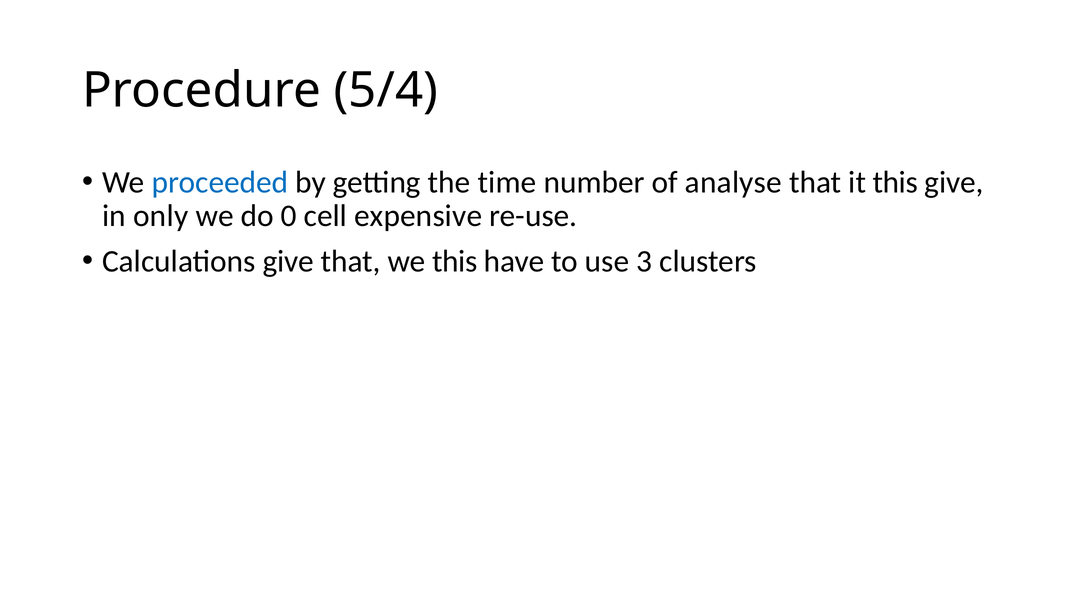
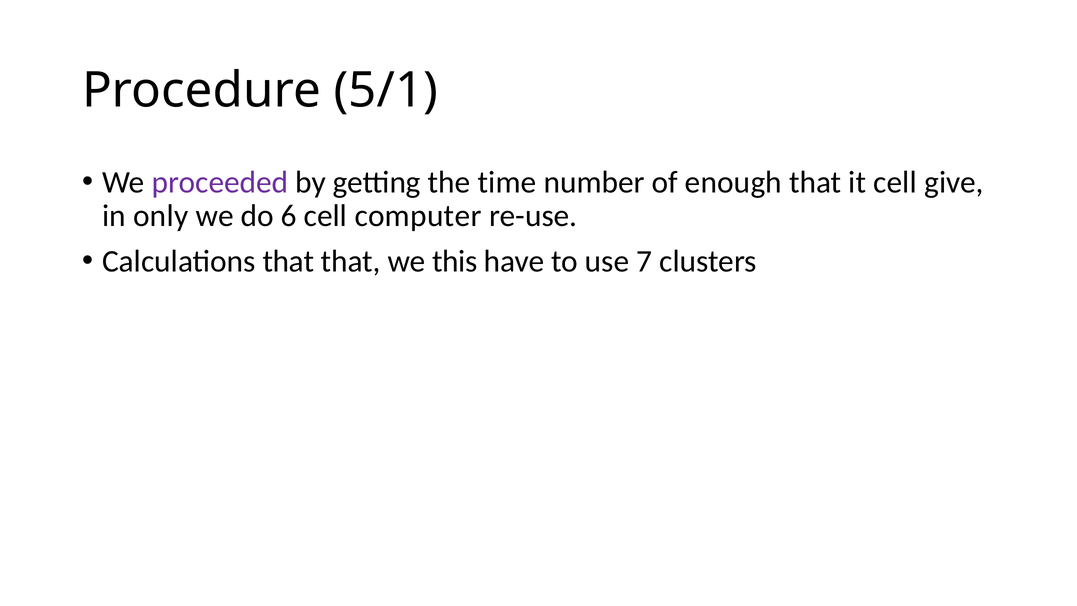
5/4: 5/4 -> 5/1 (386, 90)
proceeded colour: blue -> purple (220, 182)
analyse: analyse -> enough (733, 182)
it this: this -> cell (895, 182)
0: 0 -> 6 (289, 216)
expensive: expensive -> computer (418, 216)
Calculations give: give -> that (288, 261)
3: 3 -> 7 (644, 261)
